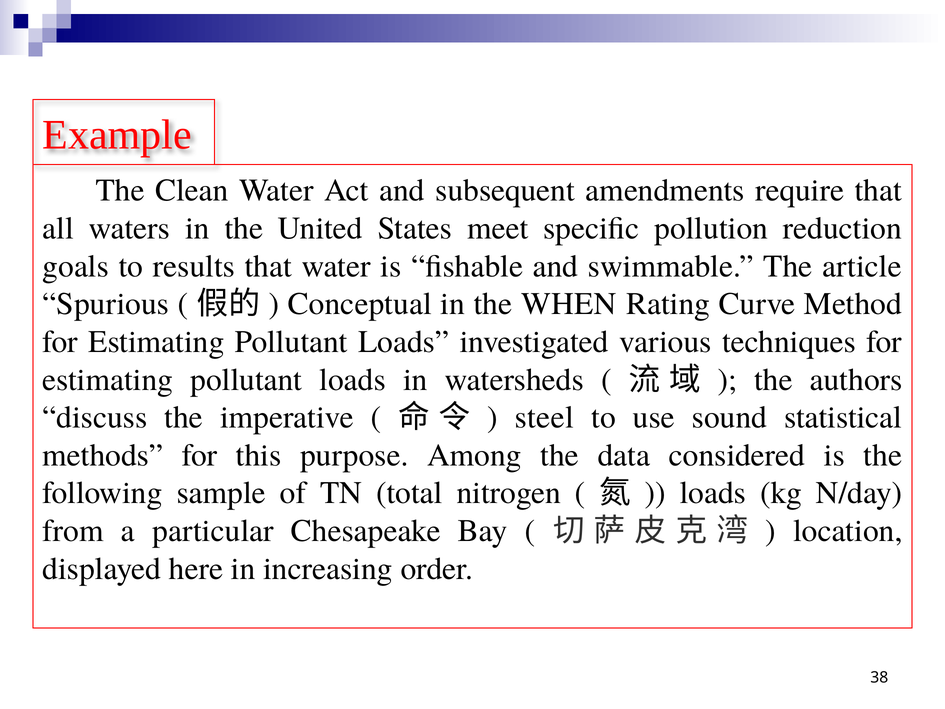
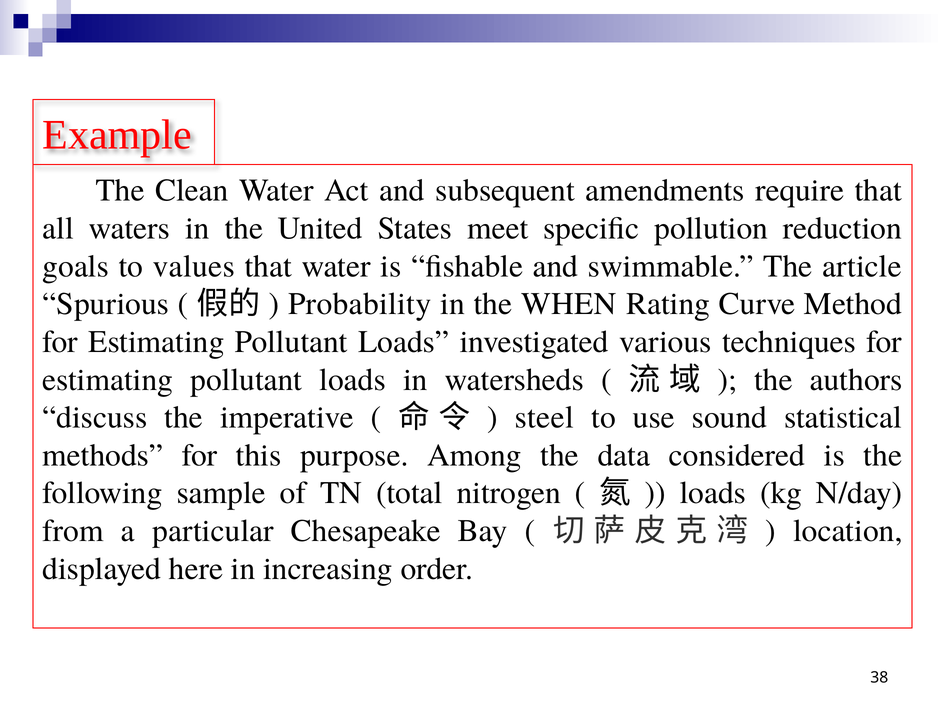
results: results -> values (194, 266)
Conceptual: Conceptual -> Probability (360, 304)
